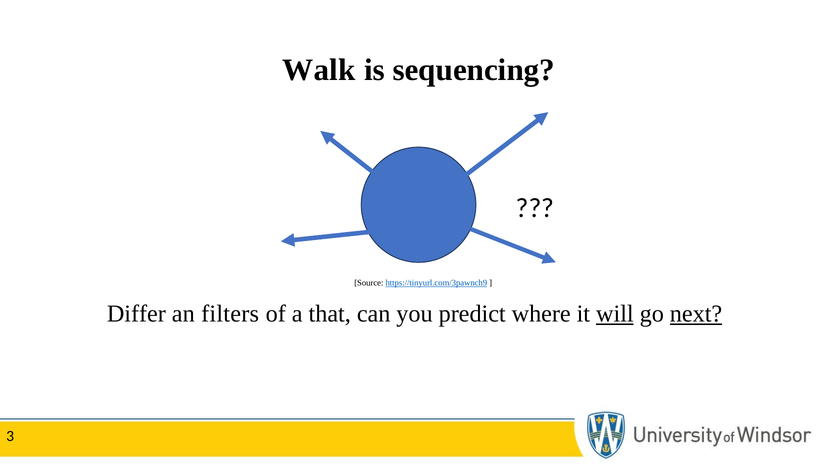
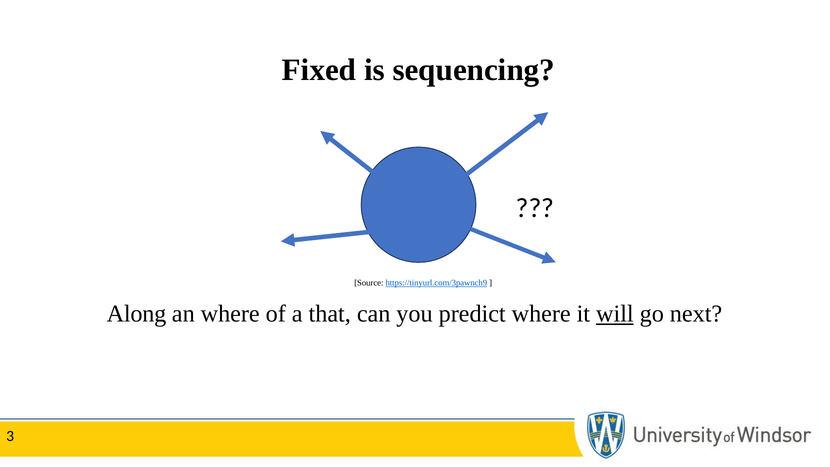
Walk: Walk -> Fixed (319, 70)
Differ: Differ -> Along (136, 314)
an filters: filters -> where (230, 314)
next underline: present -> none (696, 314)
